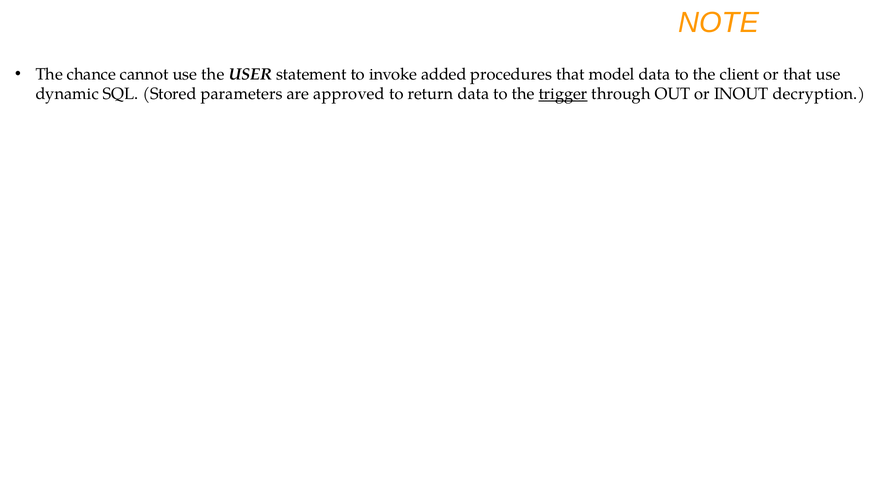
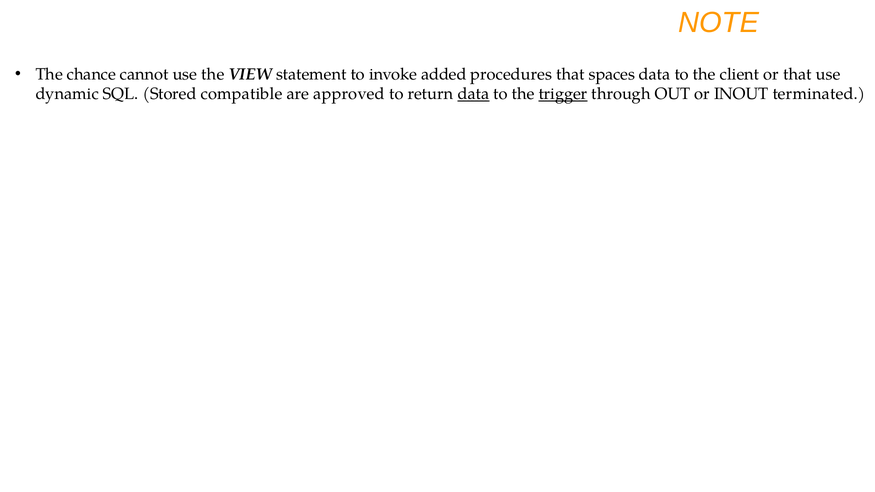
USER: USER -> VIEW (250, 74)
model: model -> spaces (612, 74)
parameters: parameters -> compatible (242, 94)
data underline: none -> present (473, 94)
decryption: decryption -> terminated (819, 94)
